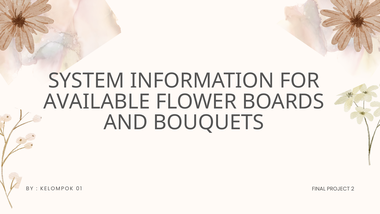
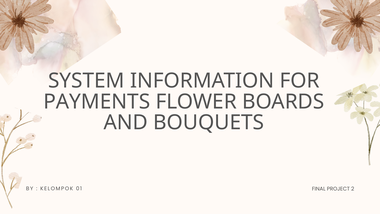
AVAILABLE: AVAILABLE -> PAYMENTS (97, 102)
